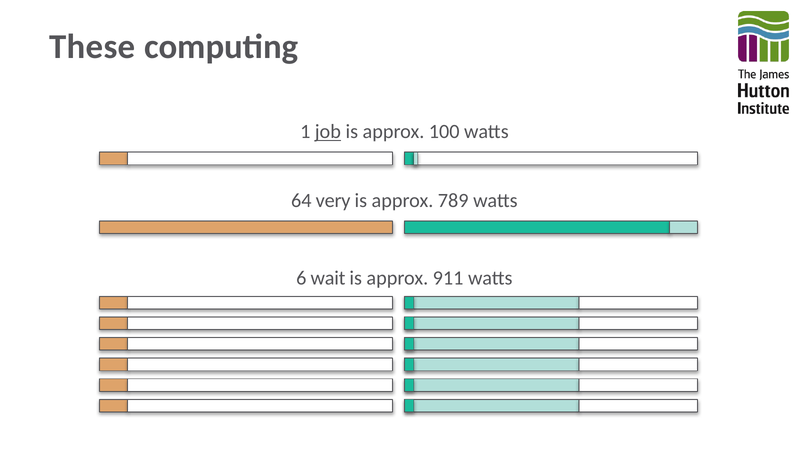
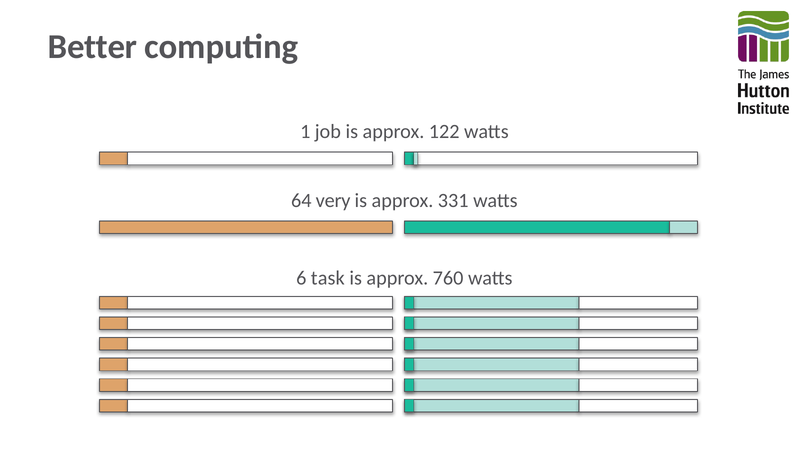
These: These -> Better (93, 47)
job underline: present -> none (328, 132)
100: 100 -> 122 (444, 132)
789: 789 -> 331 (453, 201)
wait: wait -> task (328, 278)
911: 911 -> 760 (448, 278)
